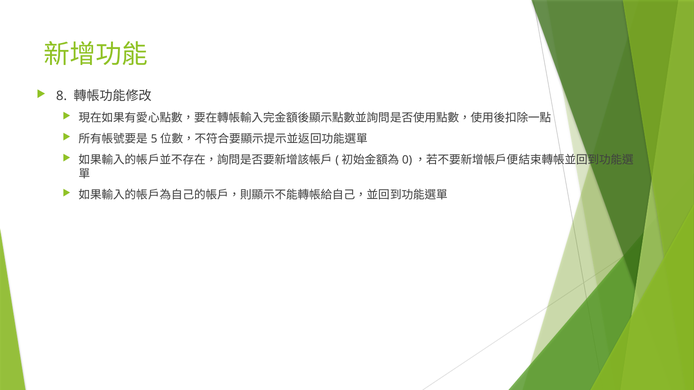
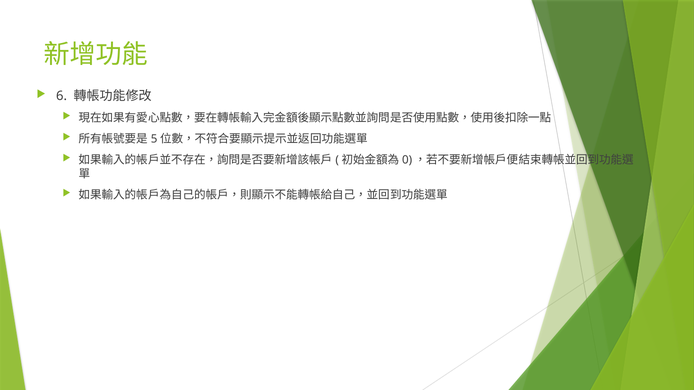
8: 8 -> 6 (62, 96)
